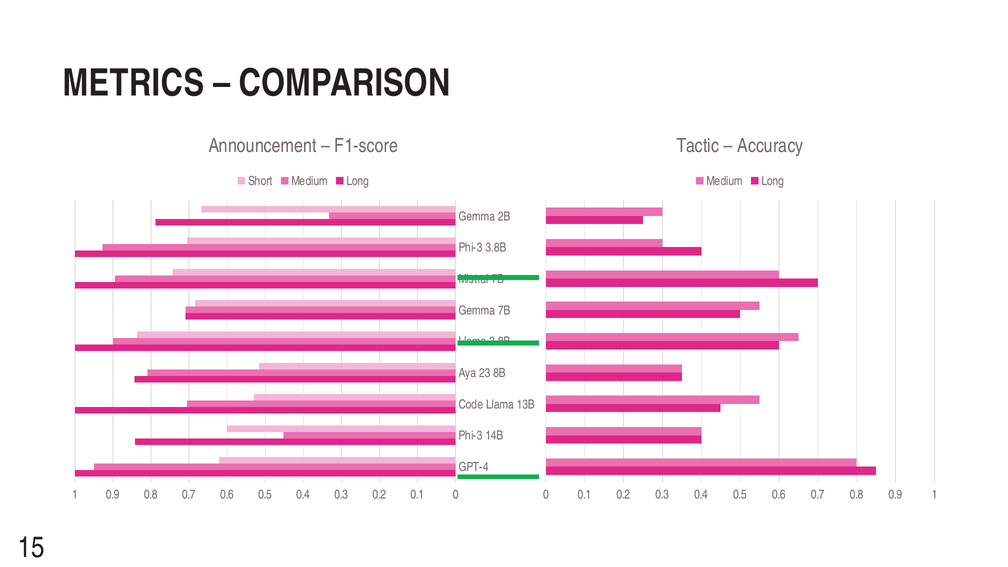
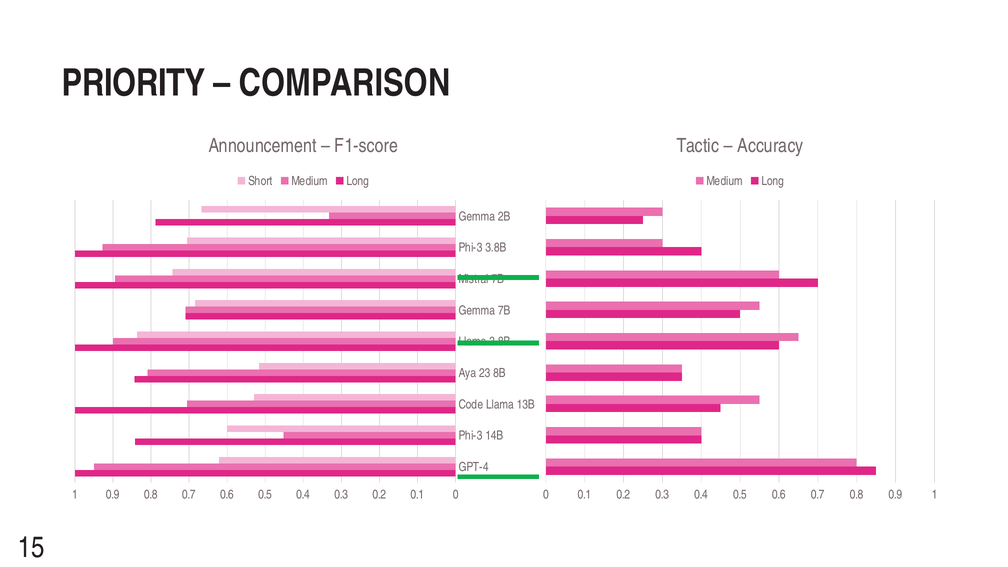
METRICS: METRICS -> PRIORITY (134, 83)
